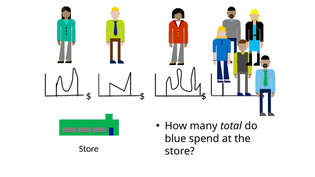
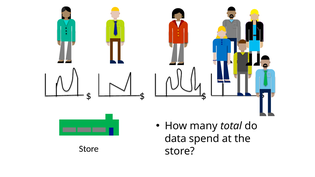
blue: blue -> data (176, 139)
